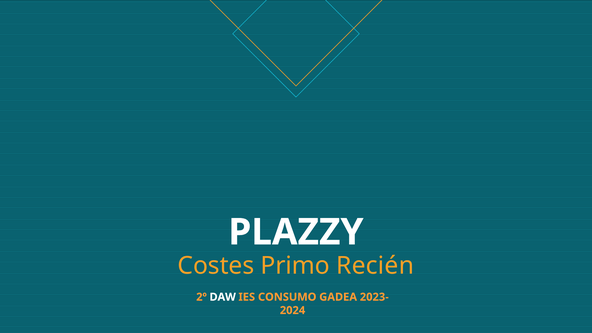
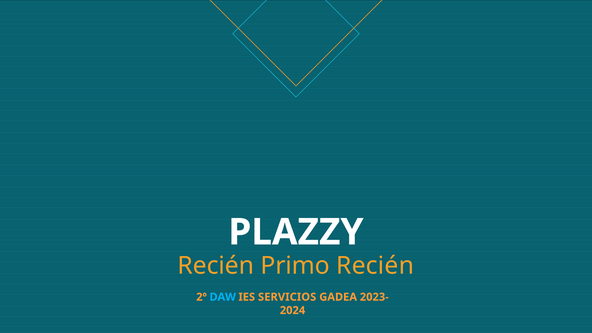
Costes: Costes -> Recién (216, 266)
DAW colour: white -> light blue (223, 297)
CONSUMO: CONSUMO -> SERVICIOS (287, 297)
